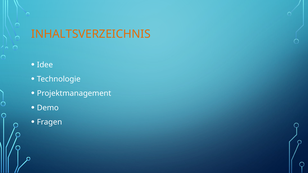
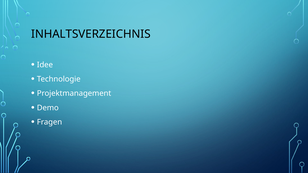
INHALTSVERZEICHNIS colour: orange -> black (91, 34)
